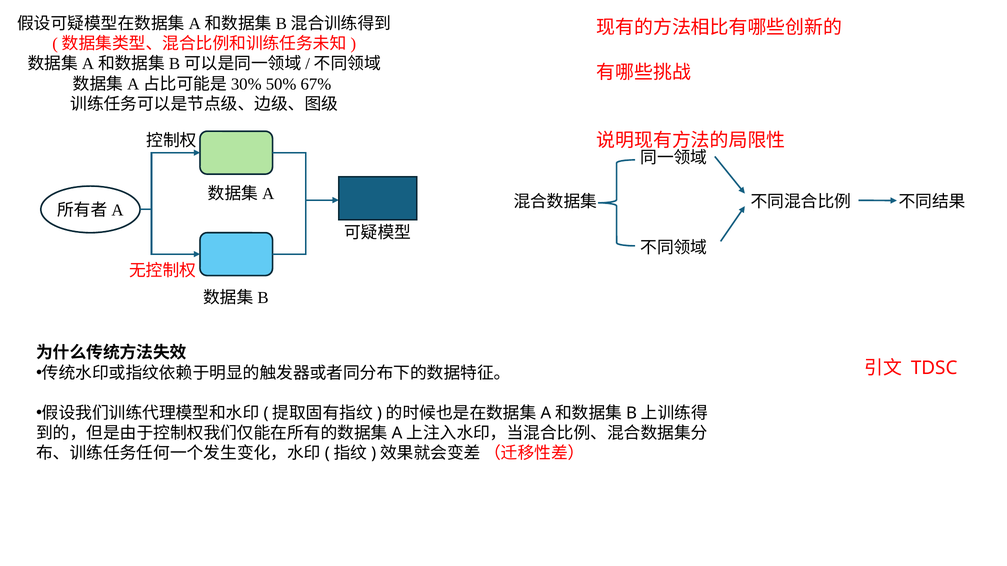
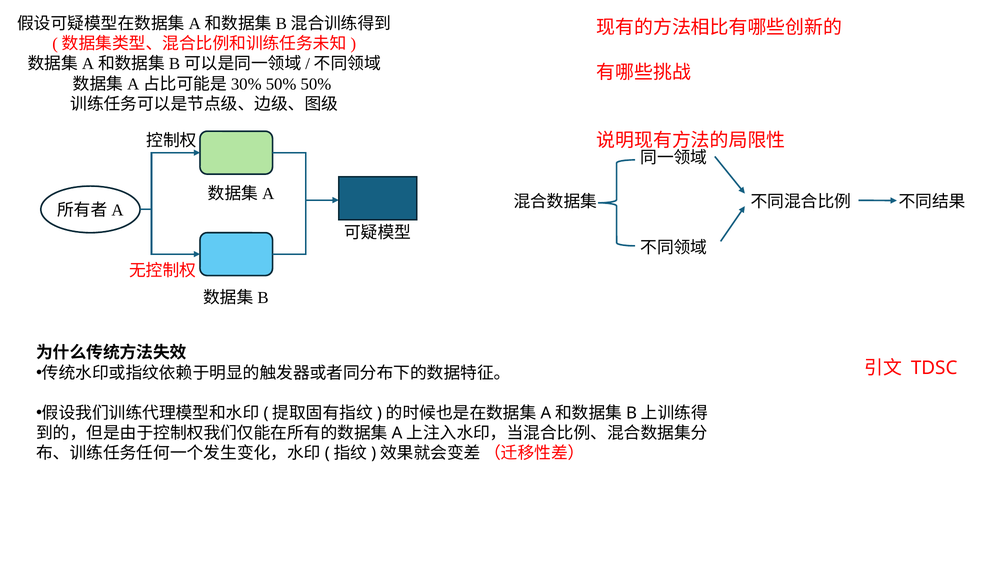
50% 67%: 67% -> 50% (316, 84)
